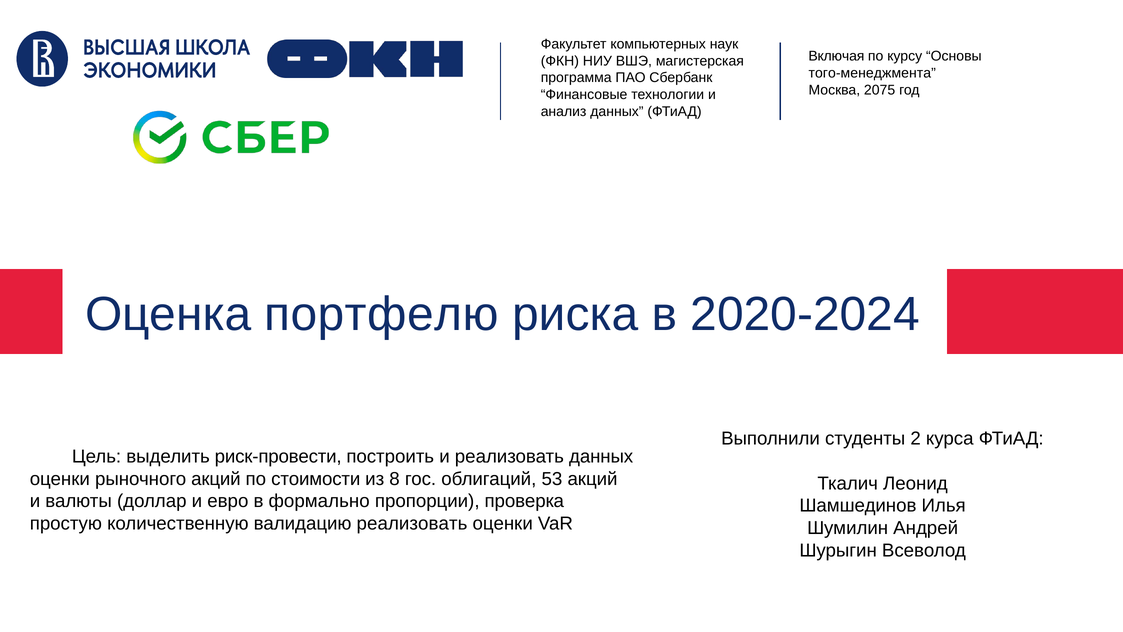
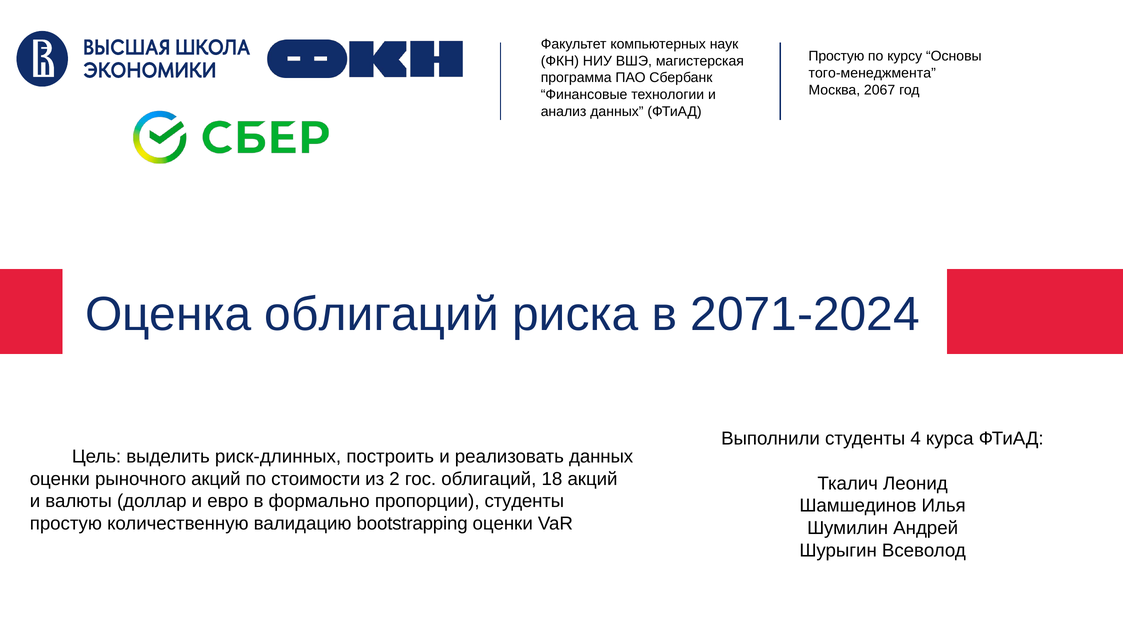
Включая: Включая -> Простую (836, 56)
2075: 2075 -> 2067 (880, 90)
Оценка портфелю: портфелю -> облигаций (382, 314)
2020-2024: 2020-2024 -> 2071-2024 (805, 314)
2: 2 -> 4 (916, 438)
риск-провести: риск-провести -> риск-длинных (278, 456)
8: 8 -> 2 (395, 479)
53: 53 -> 18 (552, 479)
пропорции проверка: проверка -> студенты (524, 501)
валидацию реализовать: реализовать -> bootstrapping (412, 524)
